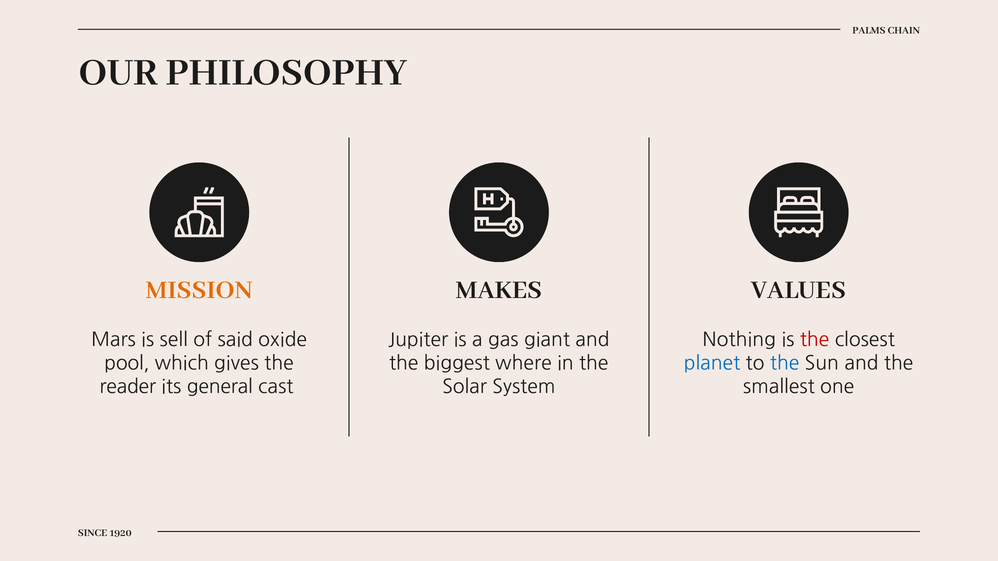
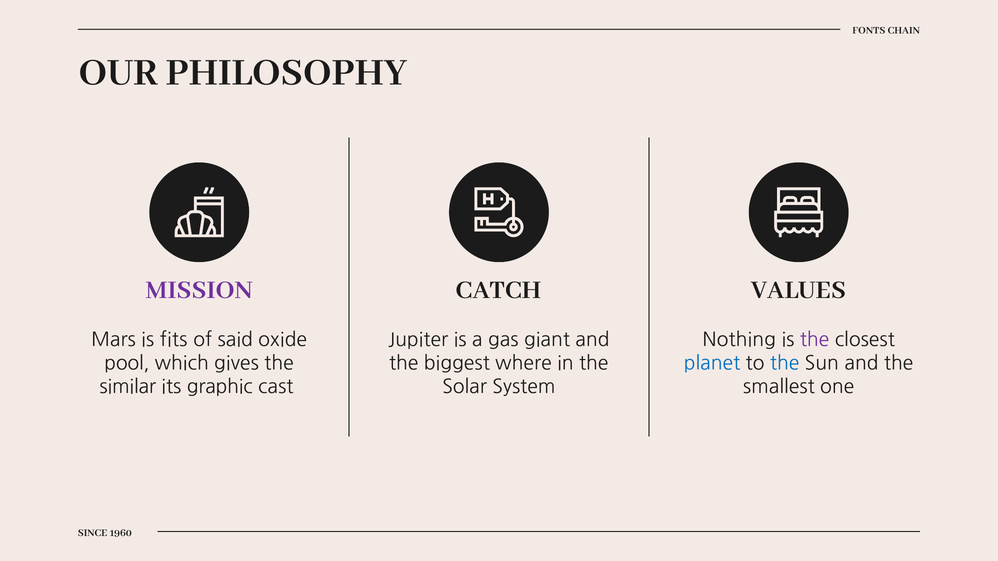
PALMS: PALMS -> FONTS (869, 30)
MISSION colour: orange -> purple (199, 289)
MAKES: MAKES -> CATCH (499, 289)
sell: sell -> fits (174, 340)
the colour: red -> purple (815, 340)
reader: reader -> similar (128, 387)
general: general -> graphic (220, 387)
1920: 1920 -> 1960 (121, 533)
